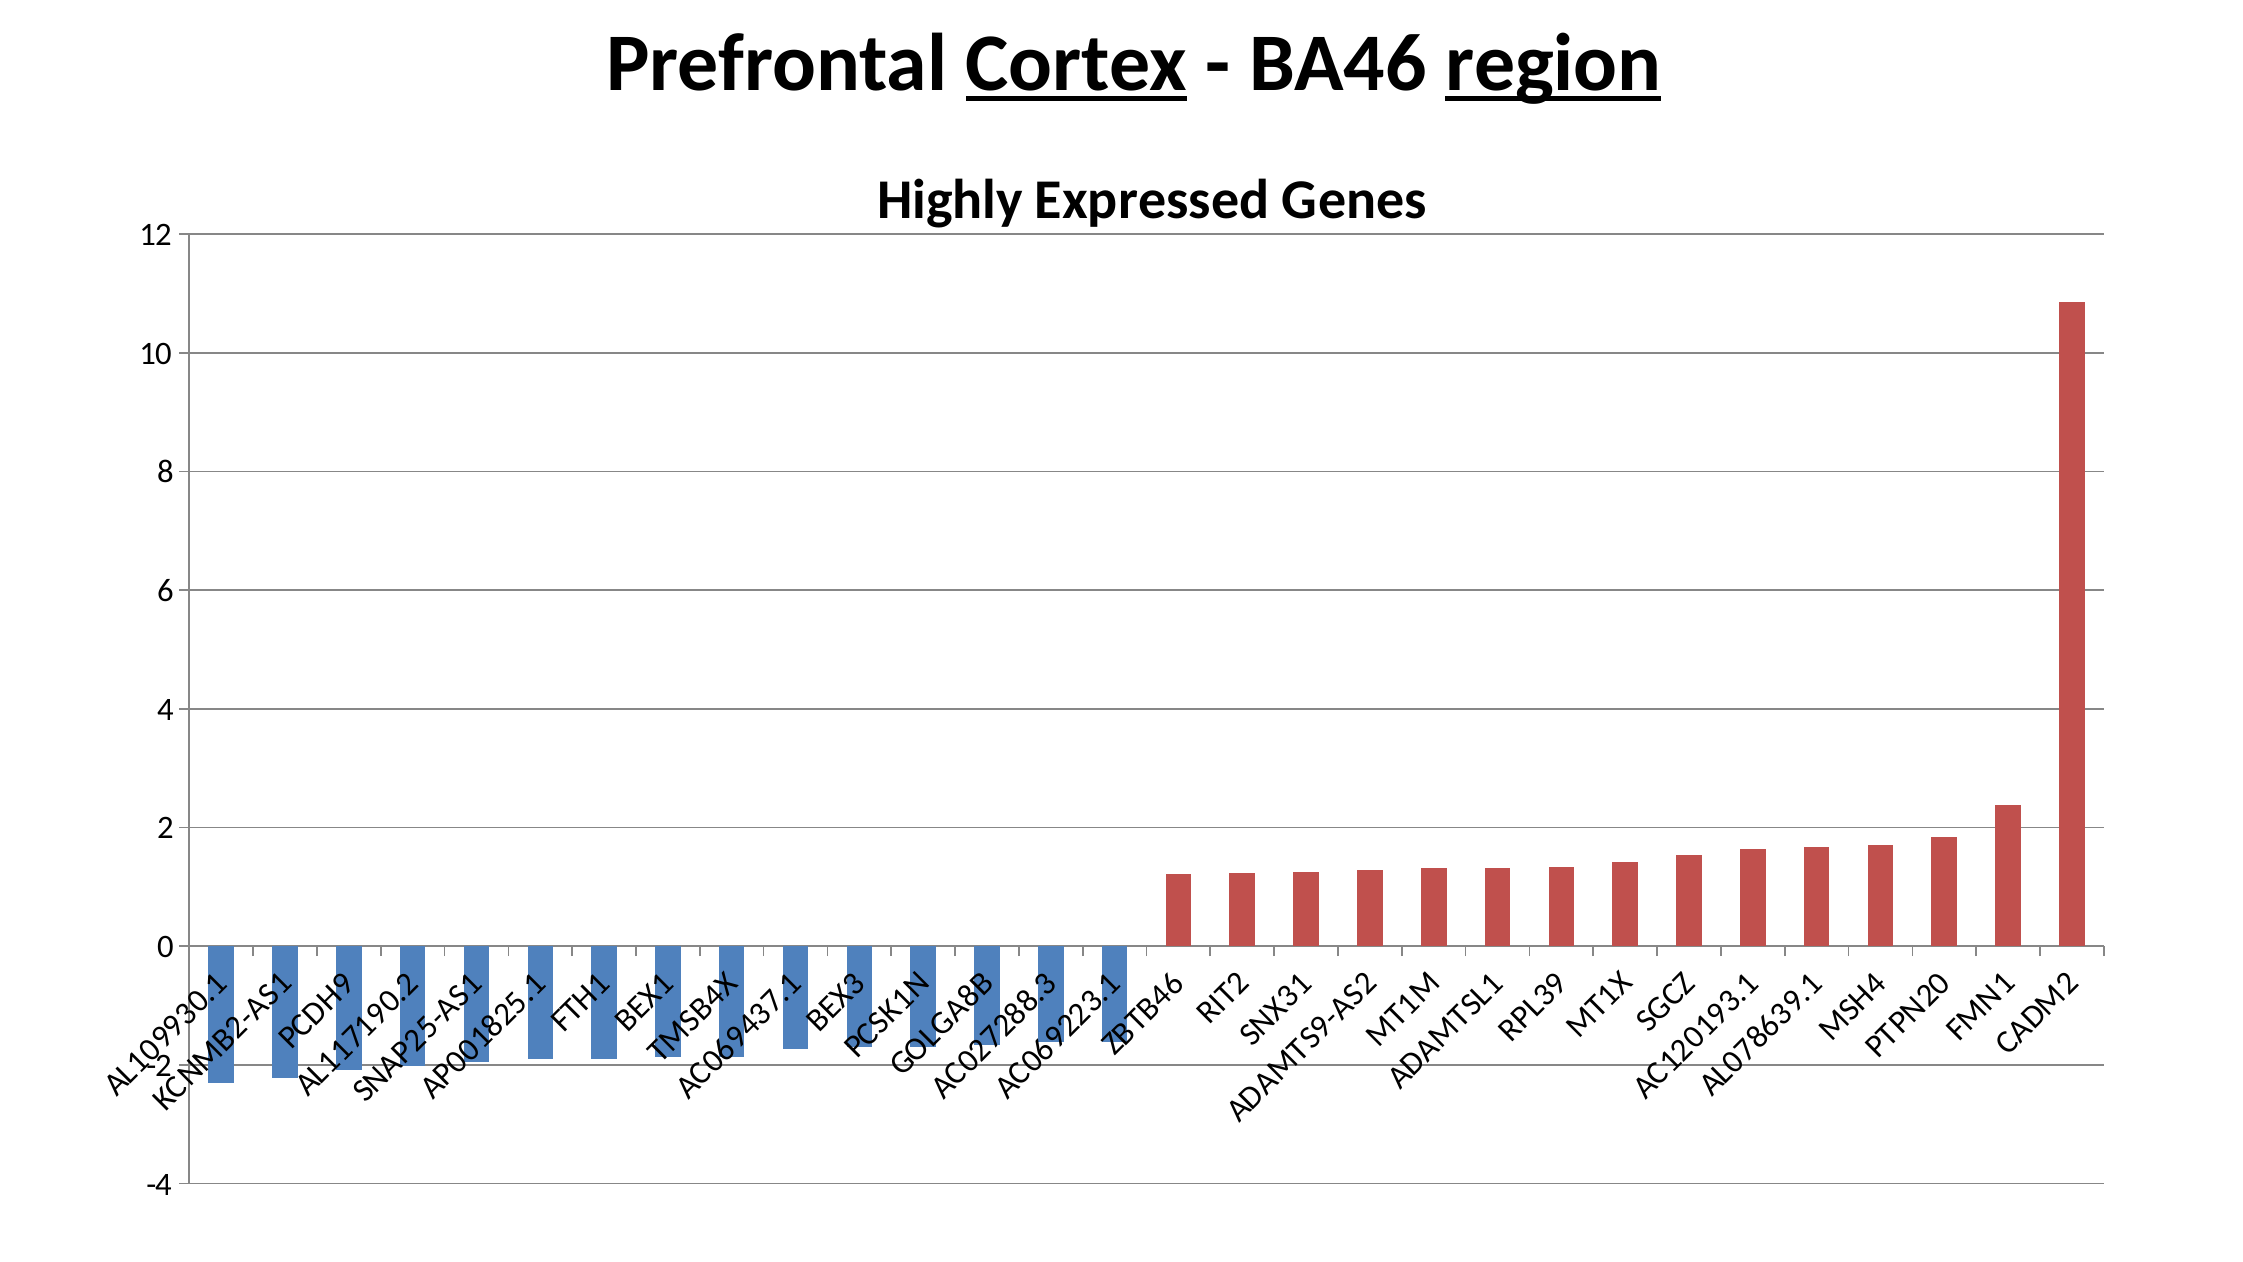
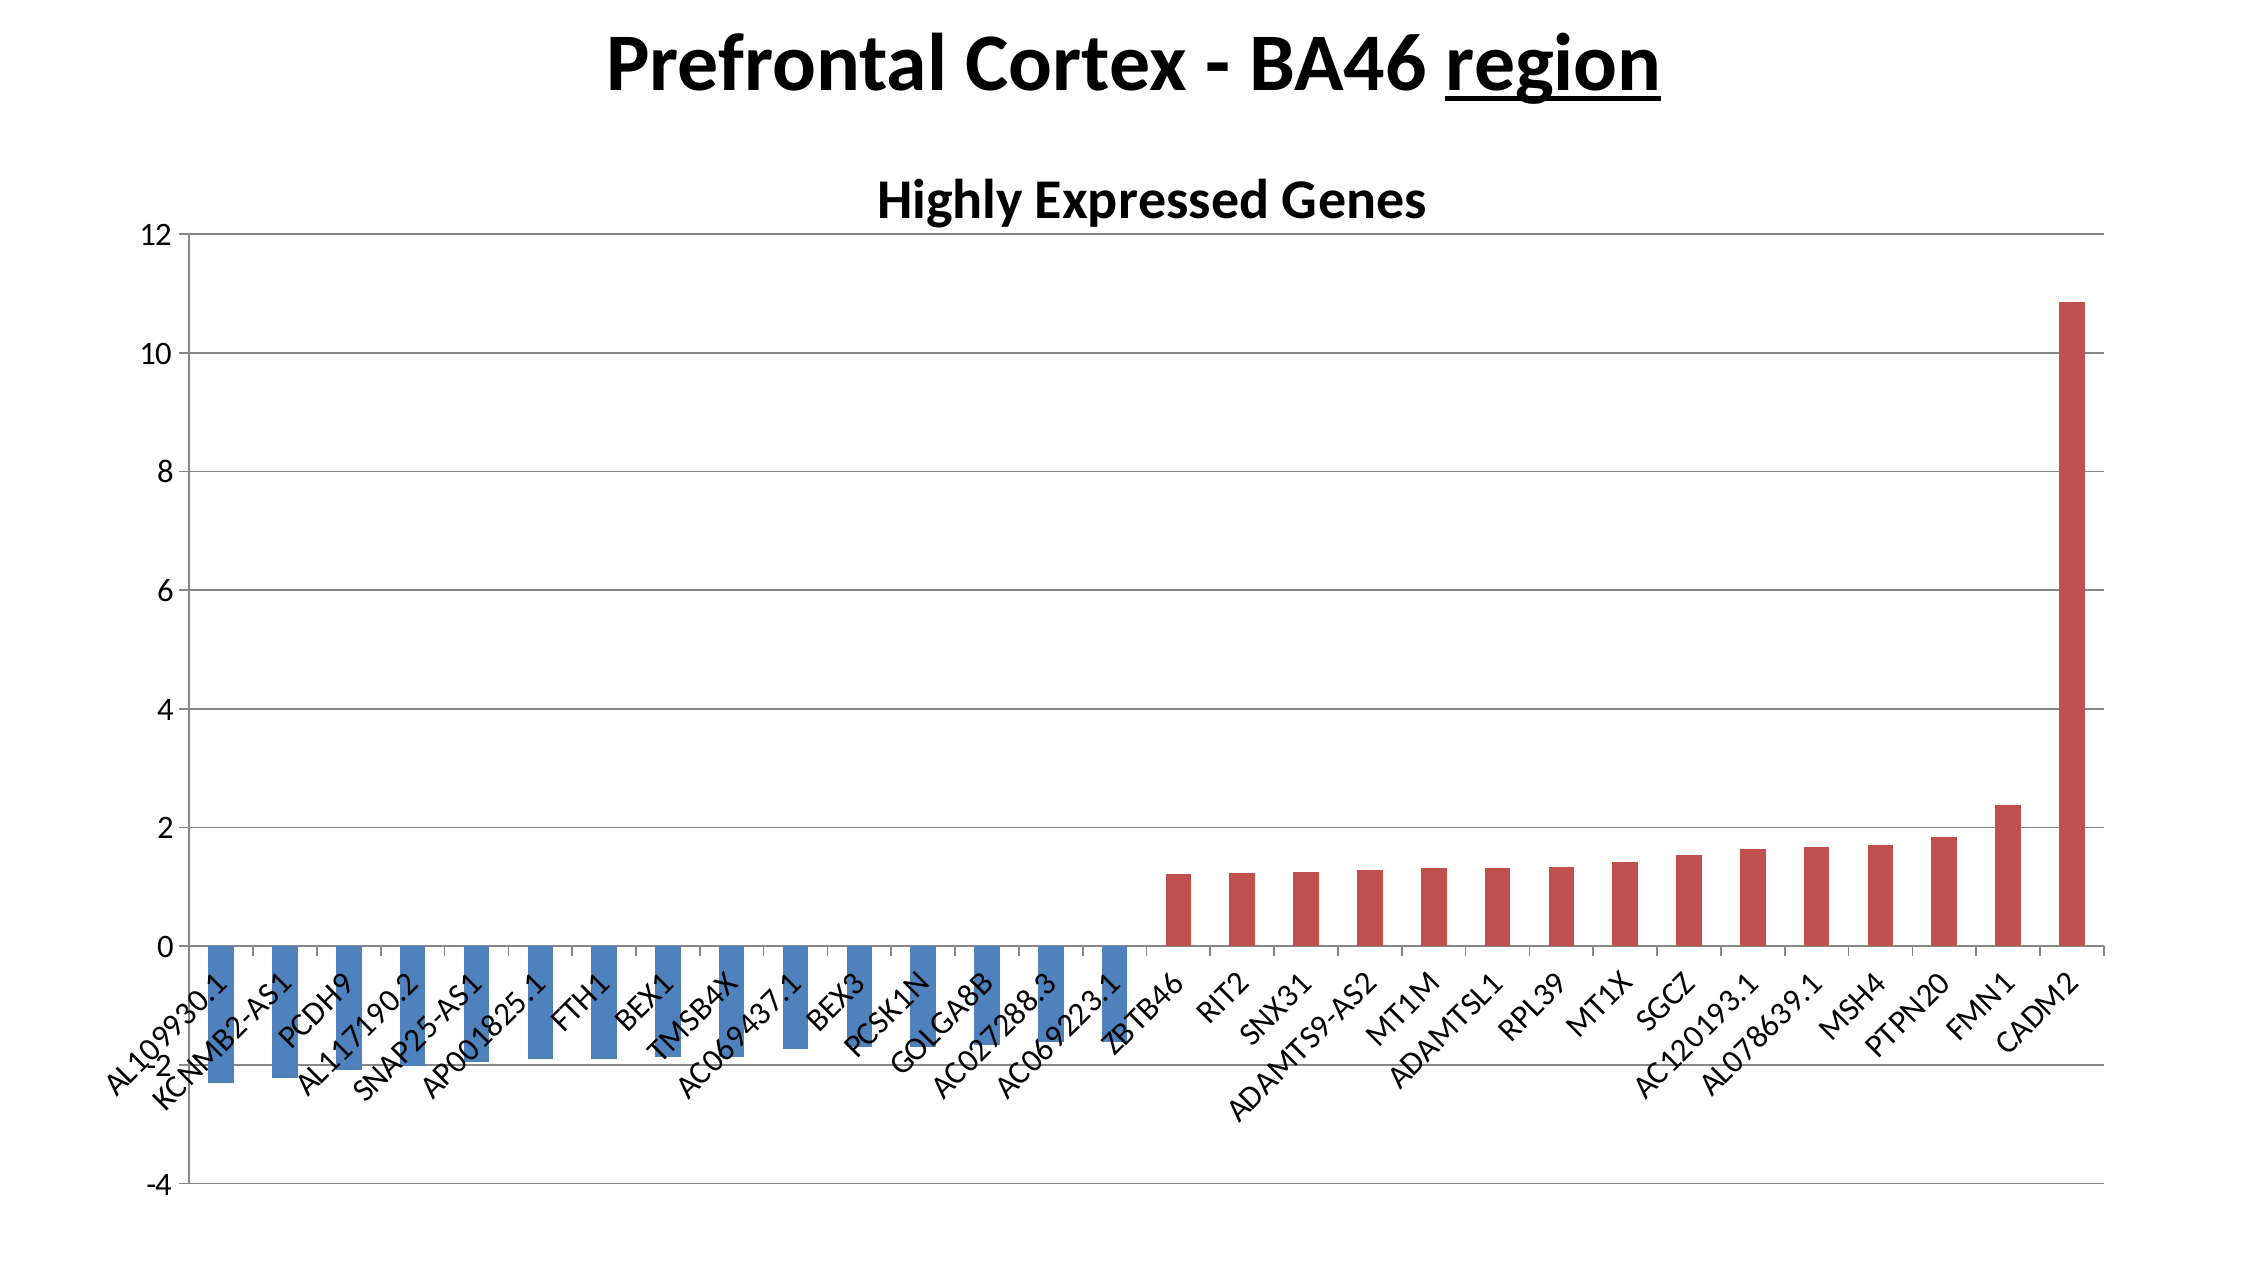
Cortex underline: present -> none (1077, 63)
